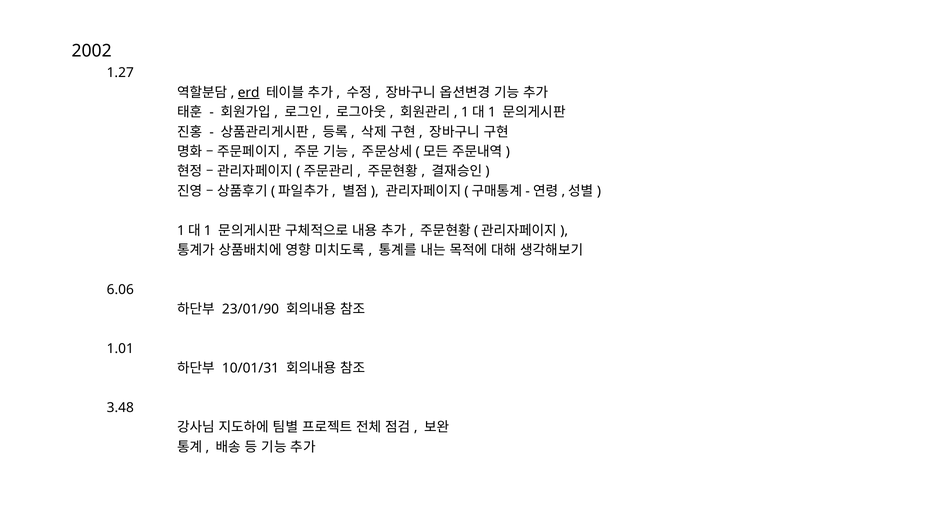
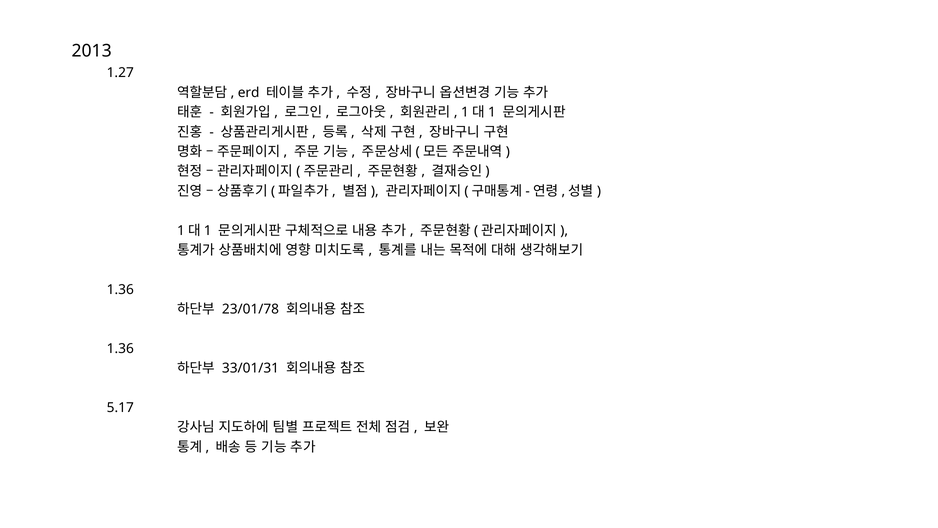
2002: 2002 -> 2013 (92, 51)
erd underline: present -> none (249, 93)
6.06: 6.06 -> 1.36 (120, 289)
23/01/90: 23/01/90 -> 23/01/78 (251, 309)
1.01: 1.01 -> 1.36 (120, 348)
10/01/31: 10/01/31 -> 33/01/31 (251, 368)
3.48: 3.48 -> 5.17 (120, 407)
